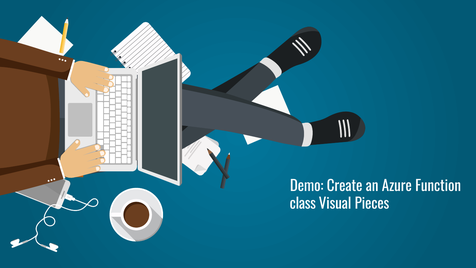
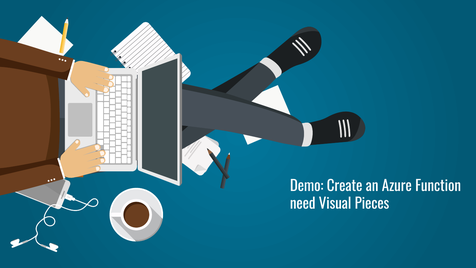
class: class -> need (303, 204)
